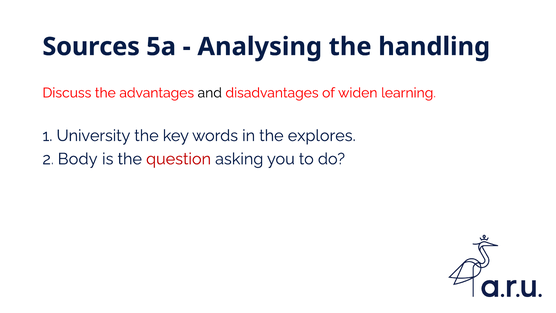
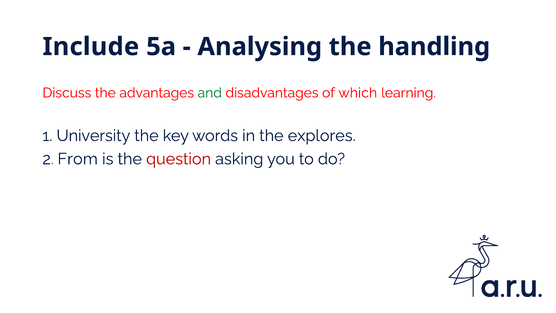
Sources: Sources -> Include (91, 47)
and colour: black -> green (210, 93)
widen: widen -> which (358, 93)
Body: Body -> From (78, 159)
